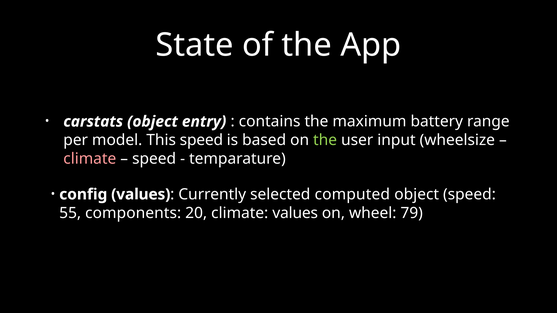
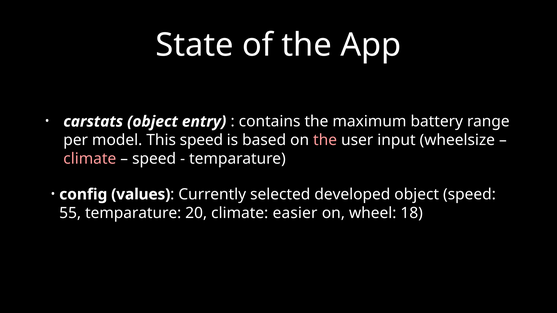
the colour: light green -> pink (325, 140)
computed: computed -> developed (352, 195)
55 components: components -> temparature (133, 213)
climate values: values -> easier (295, 213)
79: 79 -> 18 (412, 213)
